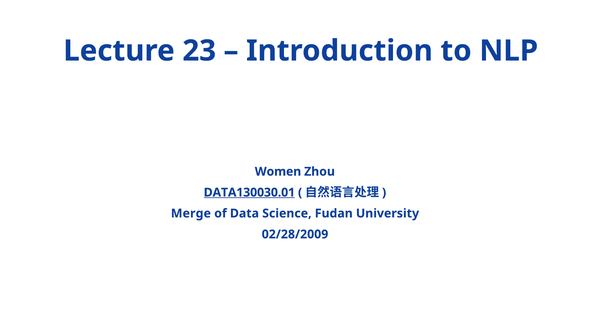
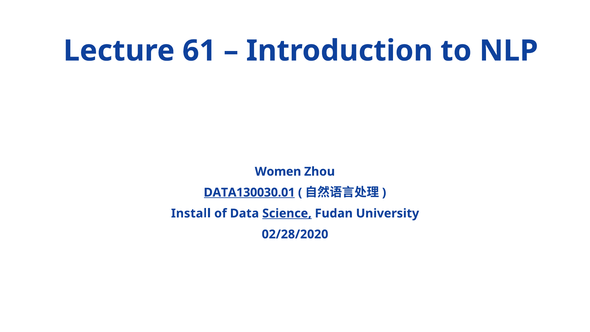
23: 23 -> 61 (199, 51)
Merge: Merge -> Install (191, 213)
Science underline: none -> present (287, 213)
02/28/2009: 02/28/2009 -> 02/28/2020 (295, 234)
